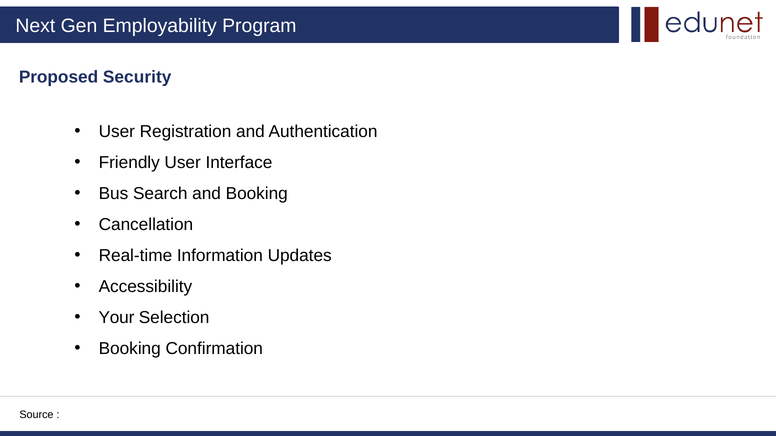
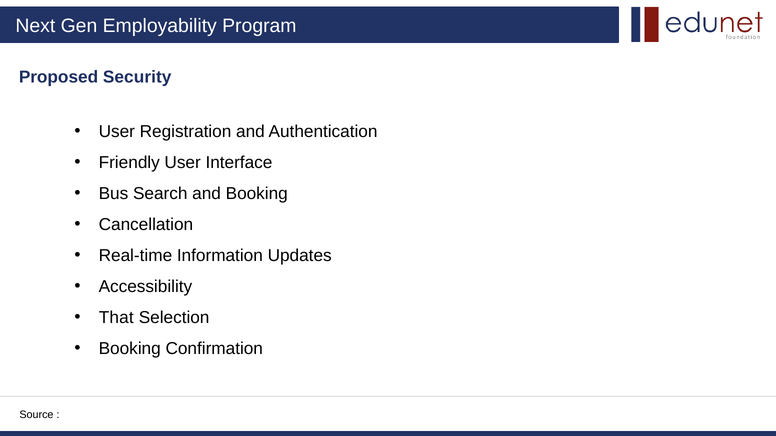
Your: Your -> That (116, 318)
